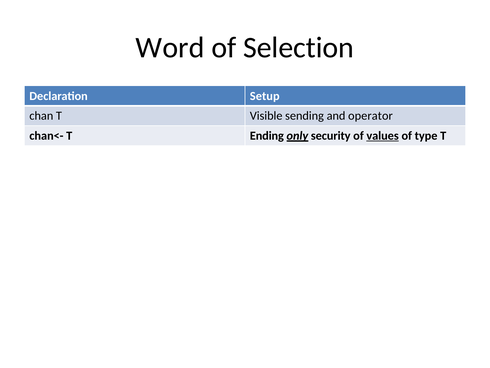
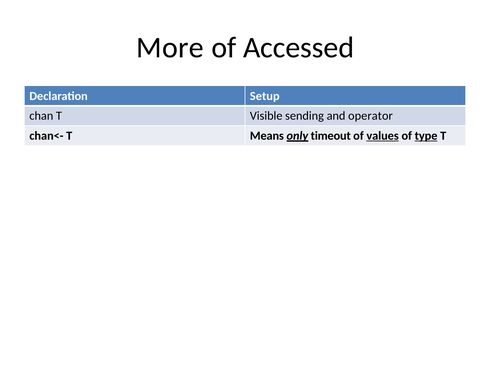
Word: Word -> More (170, 47)
Selection: Selection -> Accessed (299, 47)
Ending: Ending -> Means (267, 136)
security: security -> timeout (331, 136)
type underline: none -> present (426, 136)
